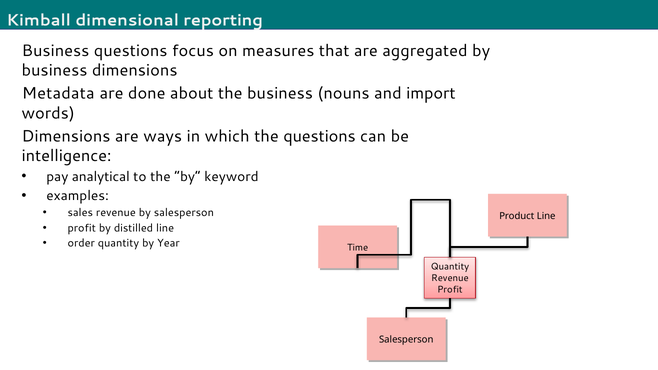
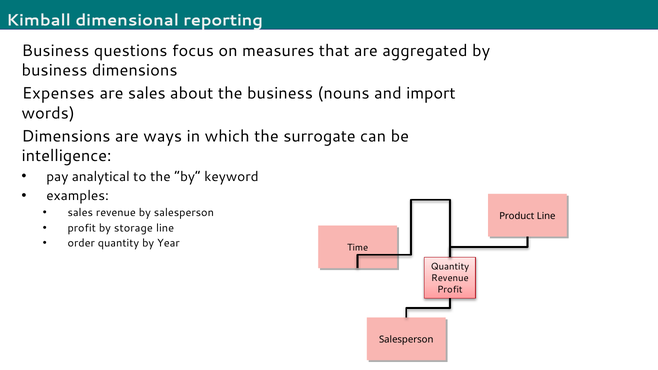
Metadata: Metadata -> Expenses (58, 94)
are done: done -> sales (147, 94)
the questions: questions -> surrogate (319, 136)
distilled: distilled -> storage (133, 228)
